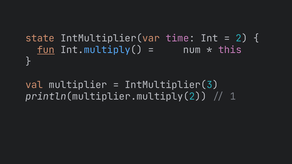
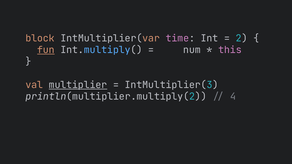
state: state -> block (40, 38)
multiplier underline: none -> present (78, 85)
1: 1 -> 4 (233, 97)
